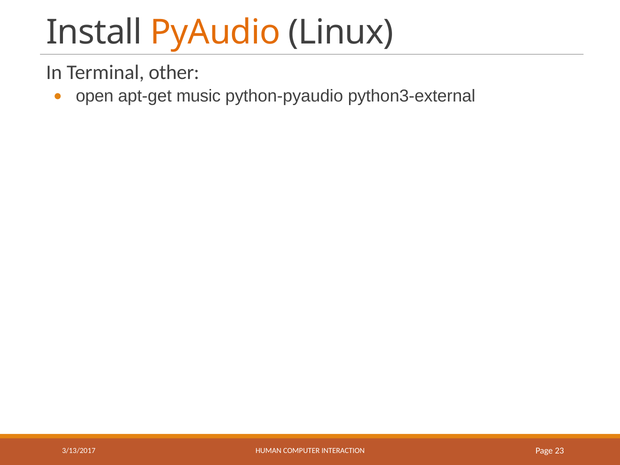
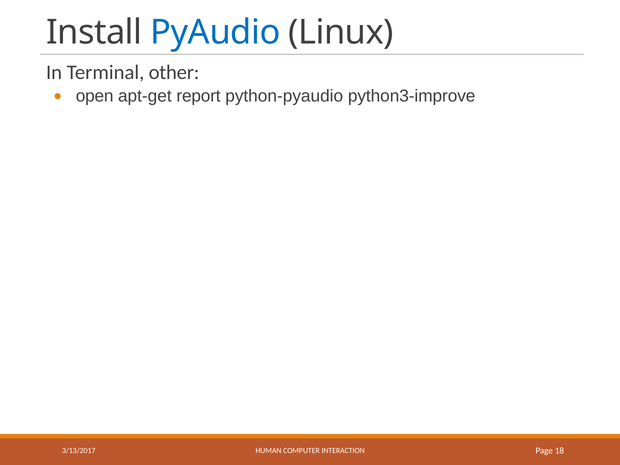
PyAudio colour: orange -> blue (215, 32)
music: music -> report (199, 96)
python3-external: python3-external -> python3-improve (412, 96)
23: 23 -> 18 (559, 451)
